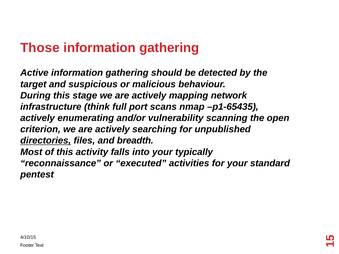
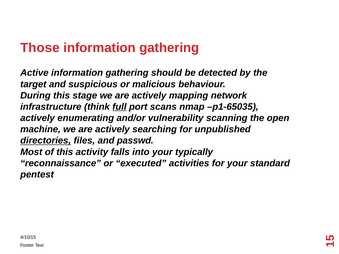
full underline: none -> present (119, 107)
p1-65435: p1-65435 -> p1-65035 (233, 107)
criterion: criterion -> machine (40, 129)
breadth: breadth -> passwd (135, 141)
